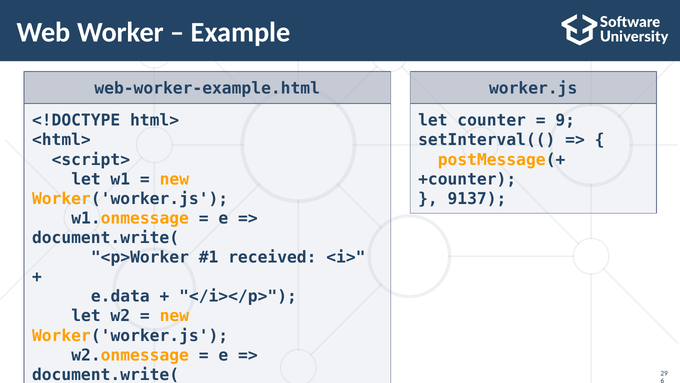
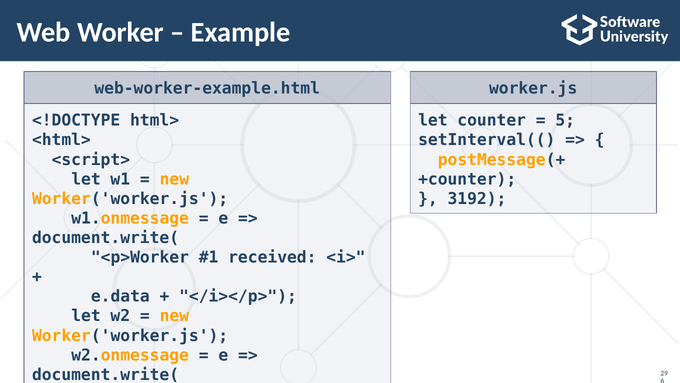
9: 9 -> 5 (565, 120)
9137: 9137 -> 3192 (477, 198)
